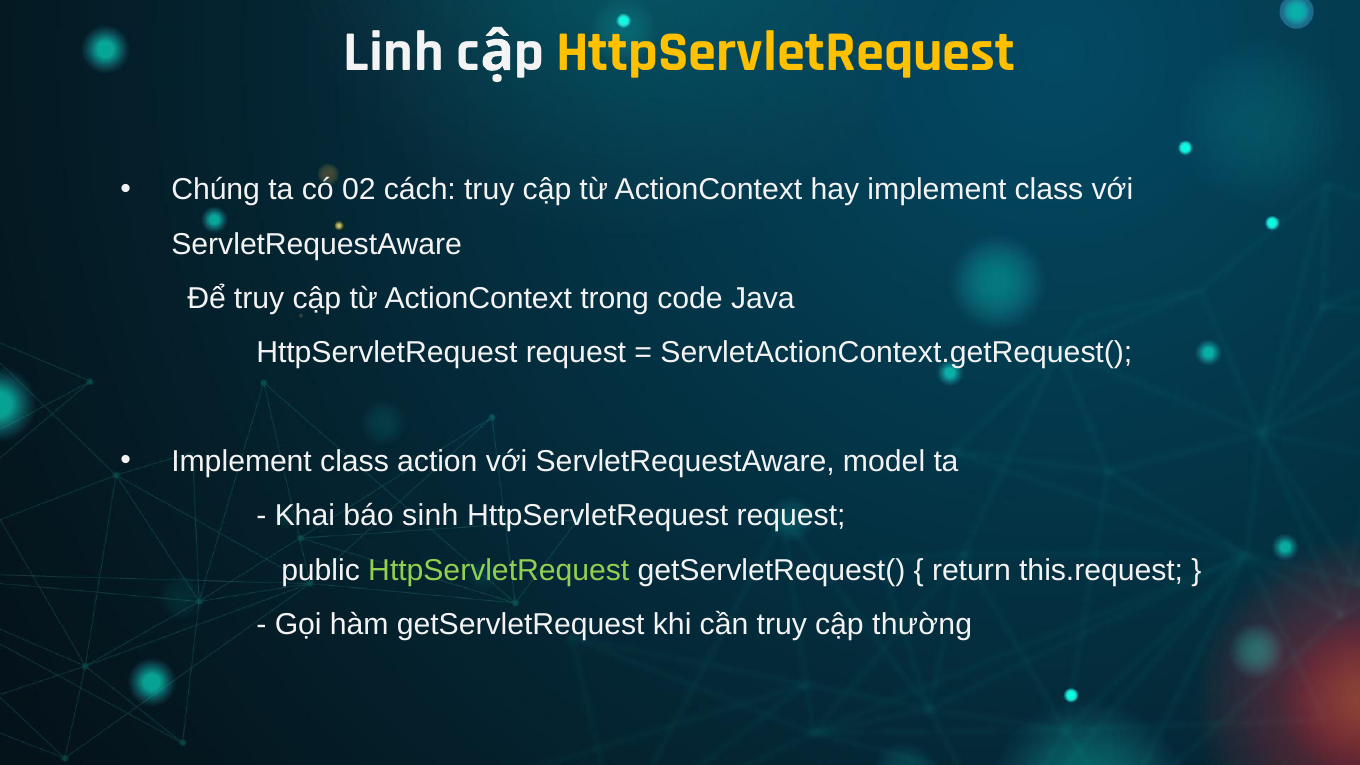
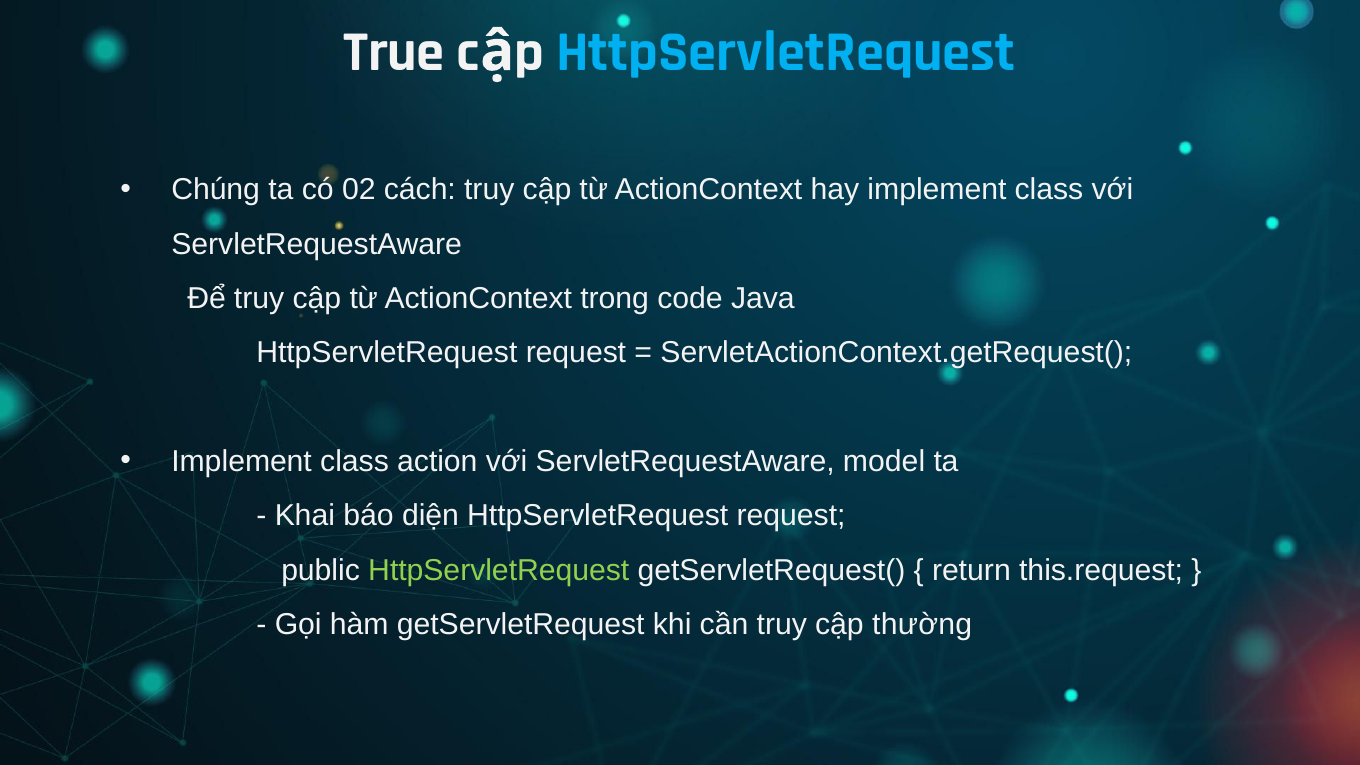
Linh: Linh -> True (394, 52)
HttpServletRequest colour: yellow -> light blue (786, 52)
sinh: sinh -> diện (430, 516)
